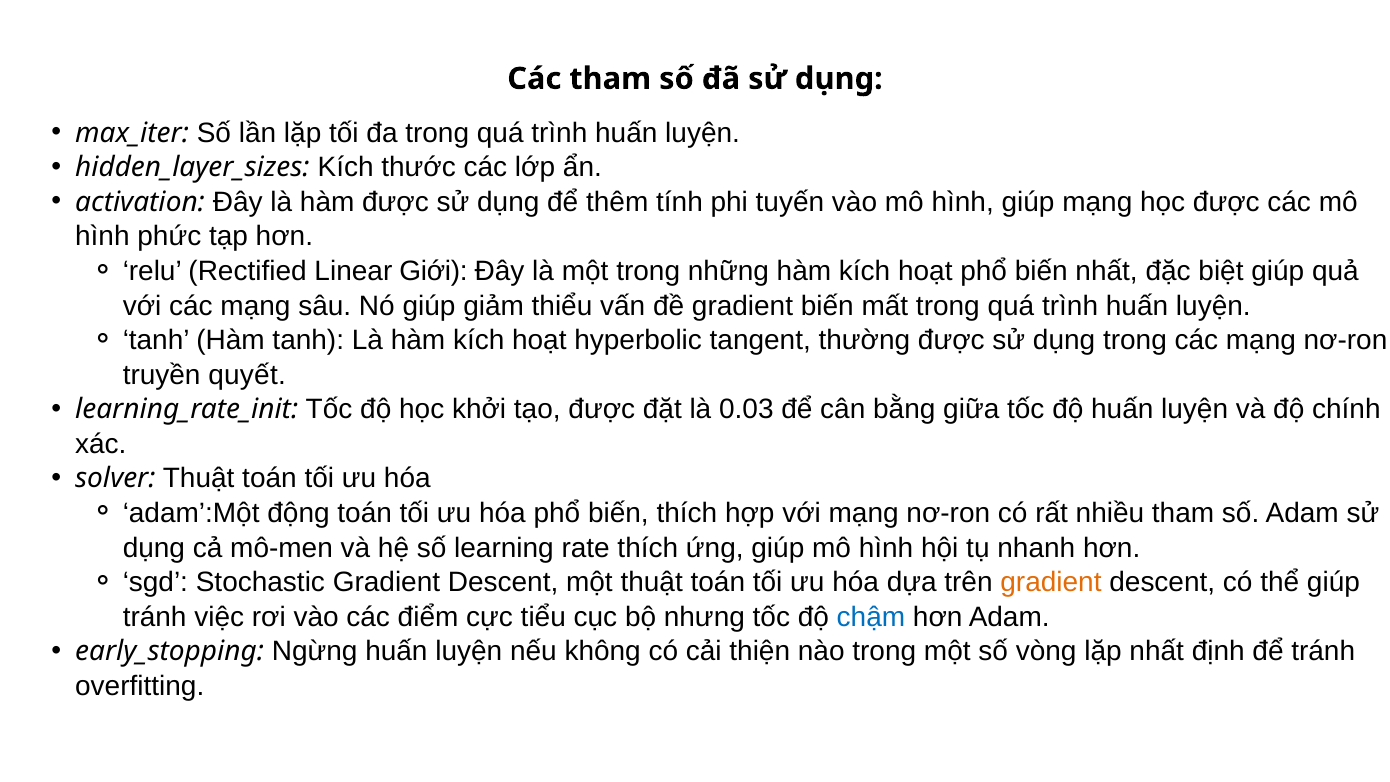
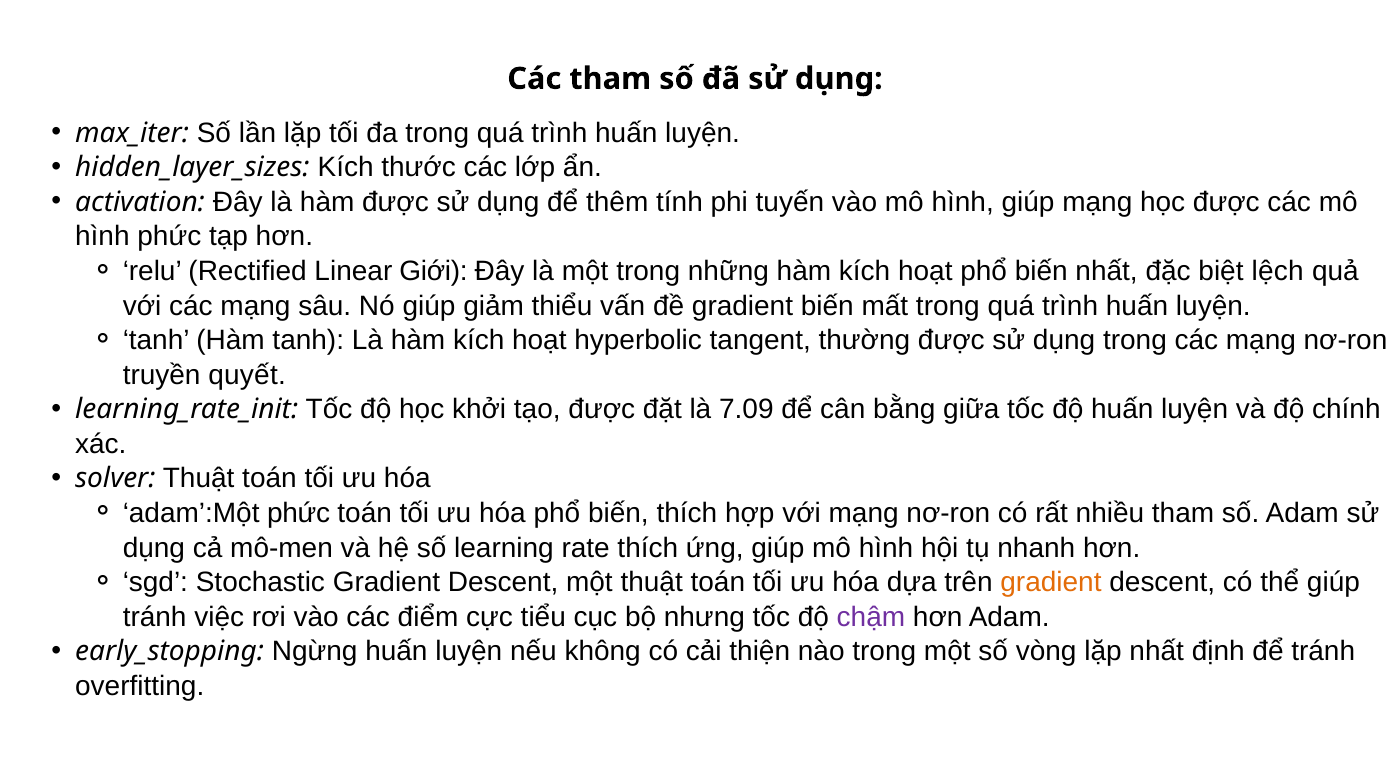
biệt giúp: giúp -> lệch (1278, 271)
0.03: 0.03 -> 7.09 (746, 409)
adam’:Một động: động -> phức (299, 513)
chậm colour: blue -> purple (871, 617)
